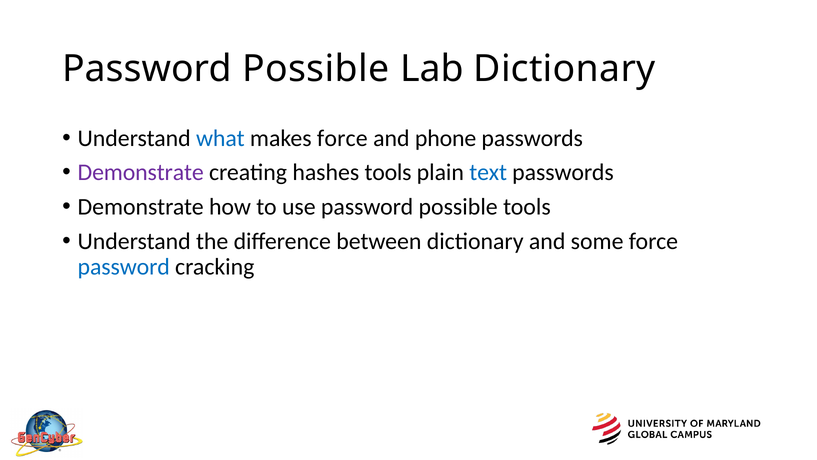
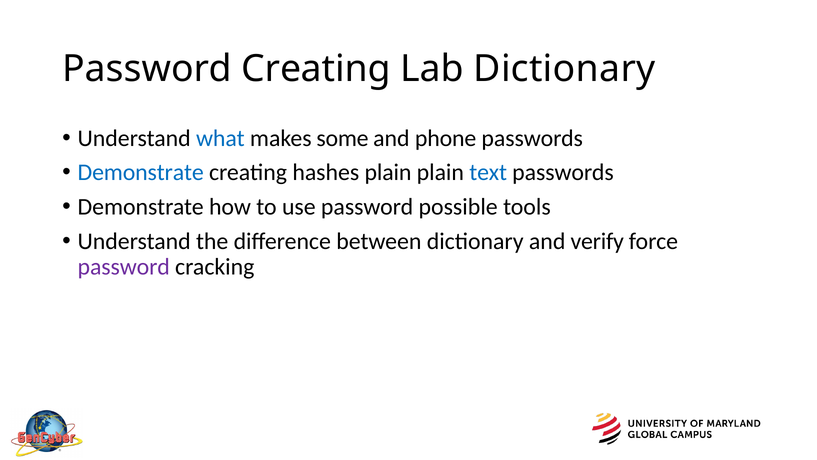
Possible: Possible -> Creating (316, 69)
makes force: force -> some (343, 138)
Demonstrate colour: purple -> blue (141, 172)
hashes tools: tools -> plain (388, 172)
some: some -> verify (597, 241)
password colour: blue -> purple (124, 267)
